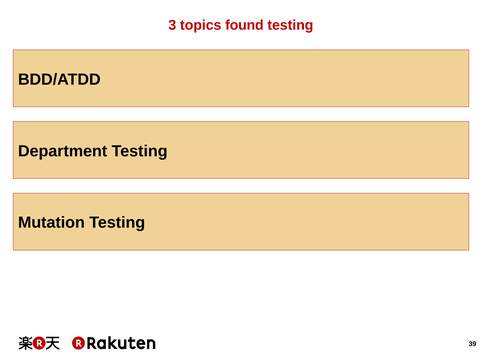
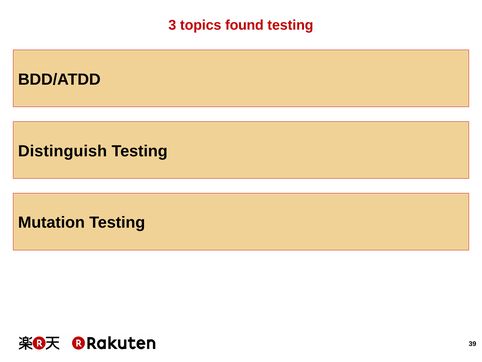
Department: Department -> Distinguish (63, 151)
